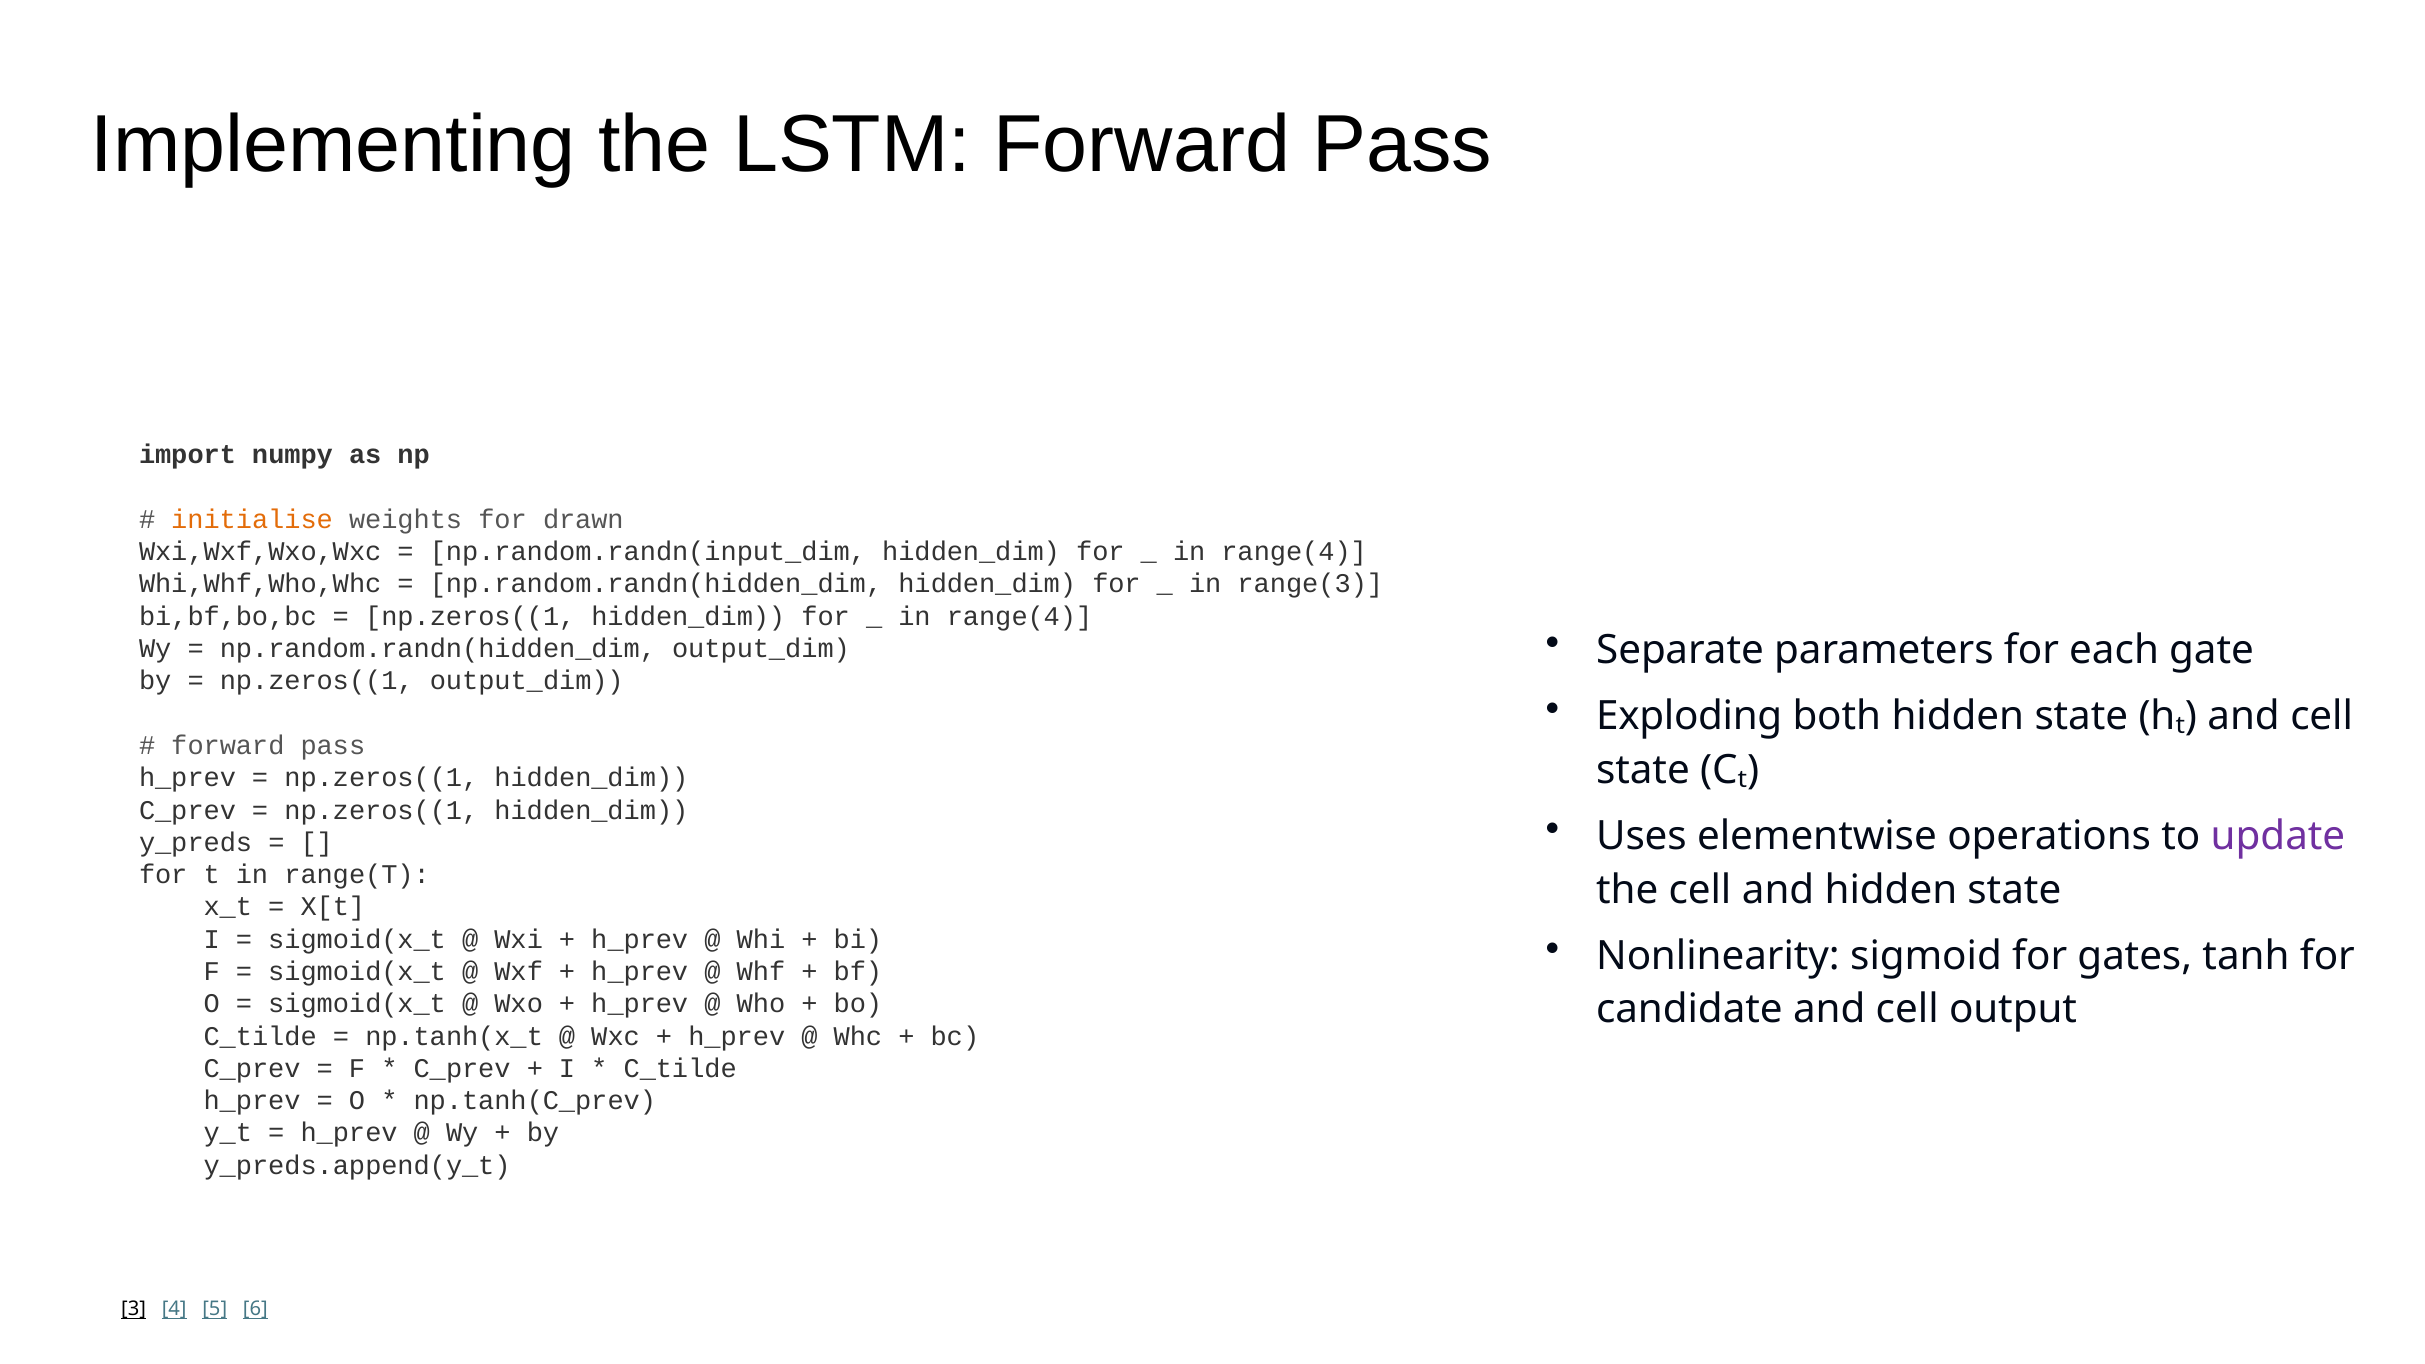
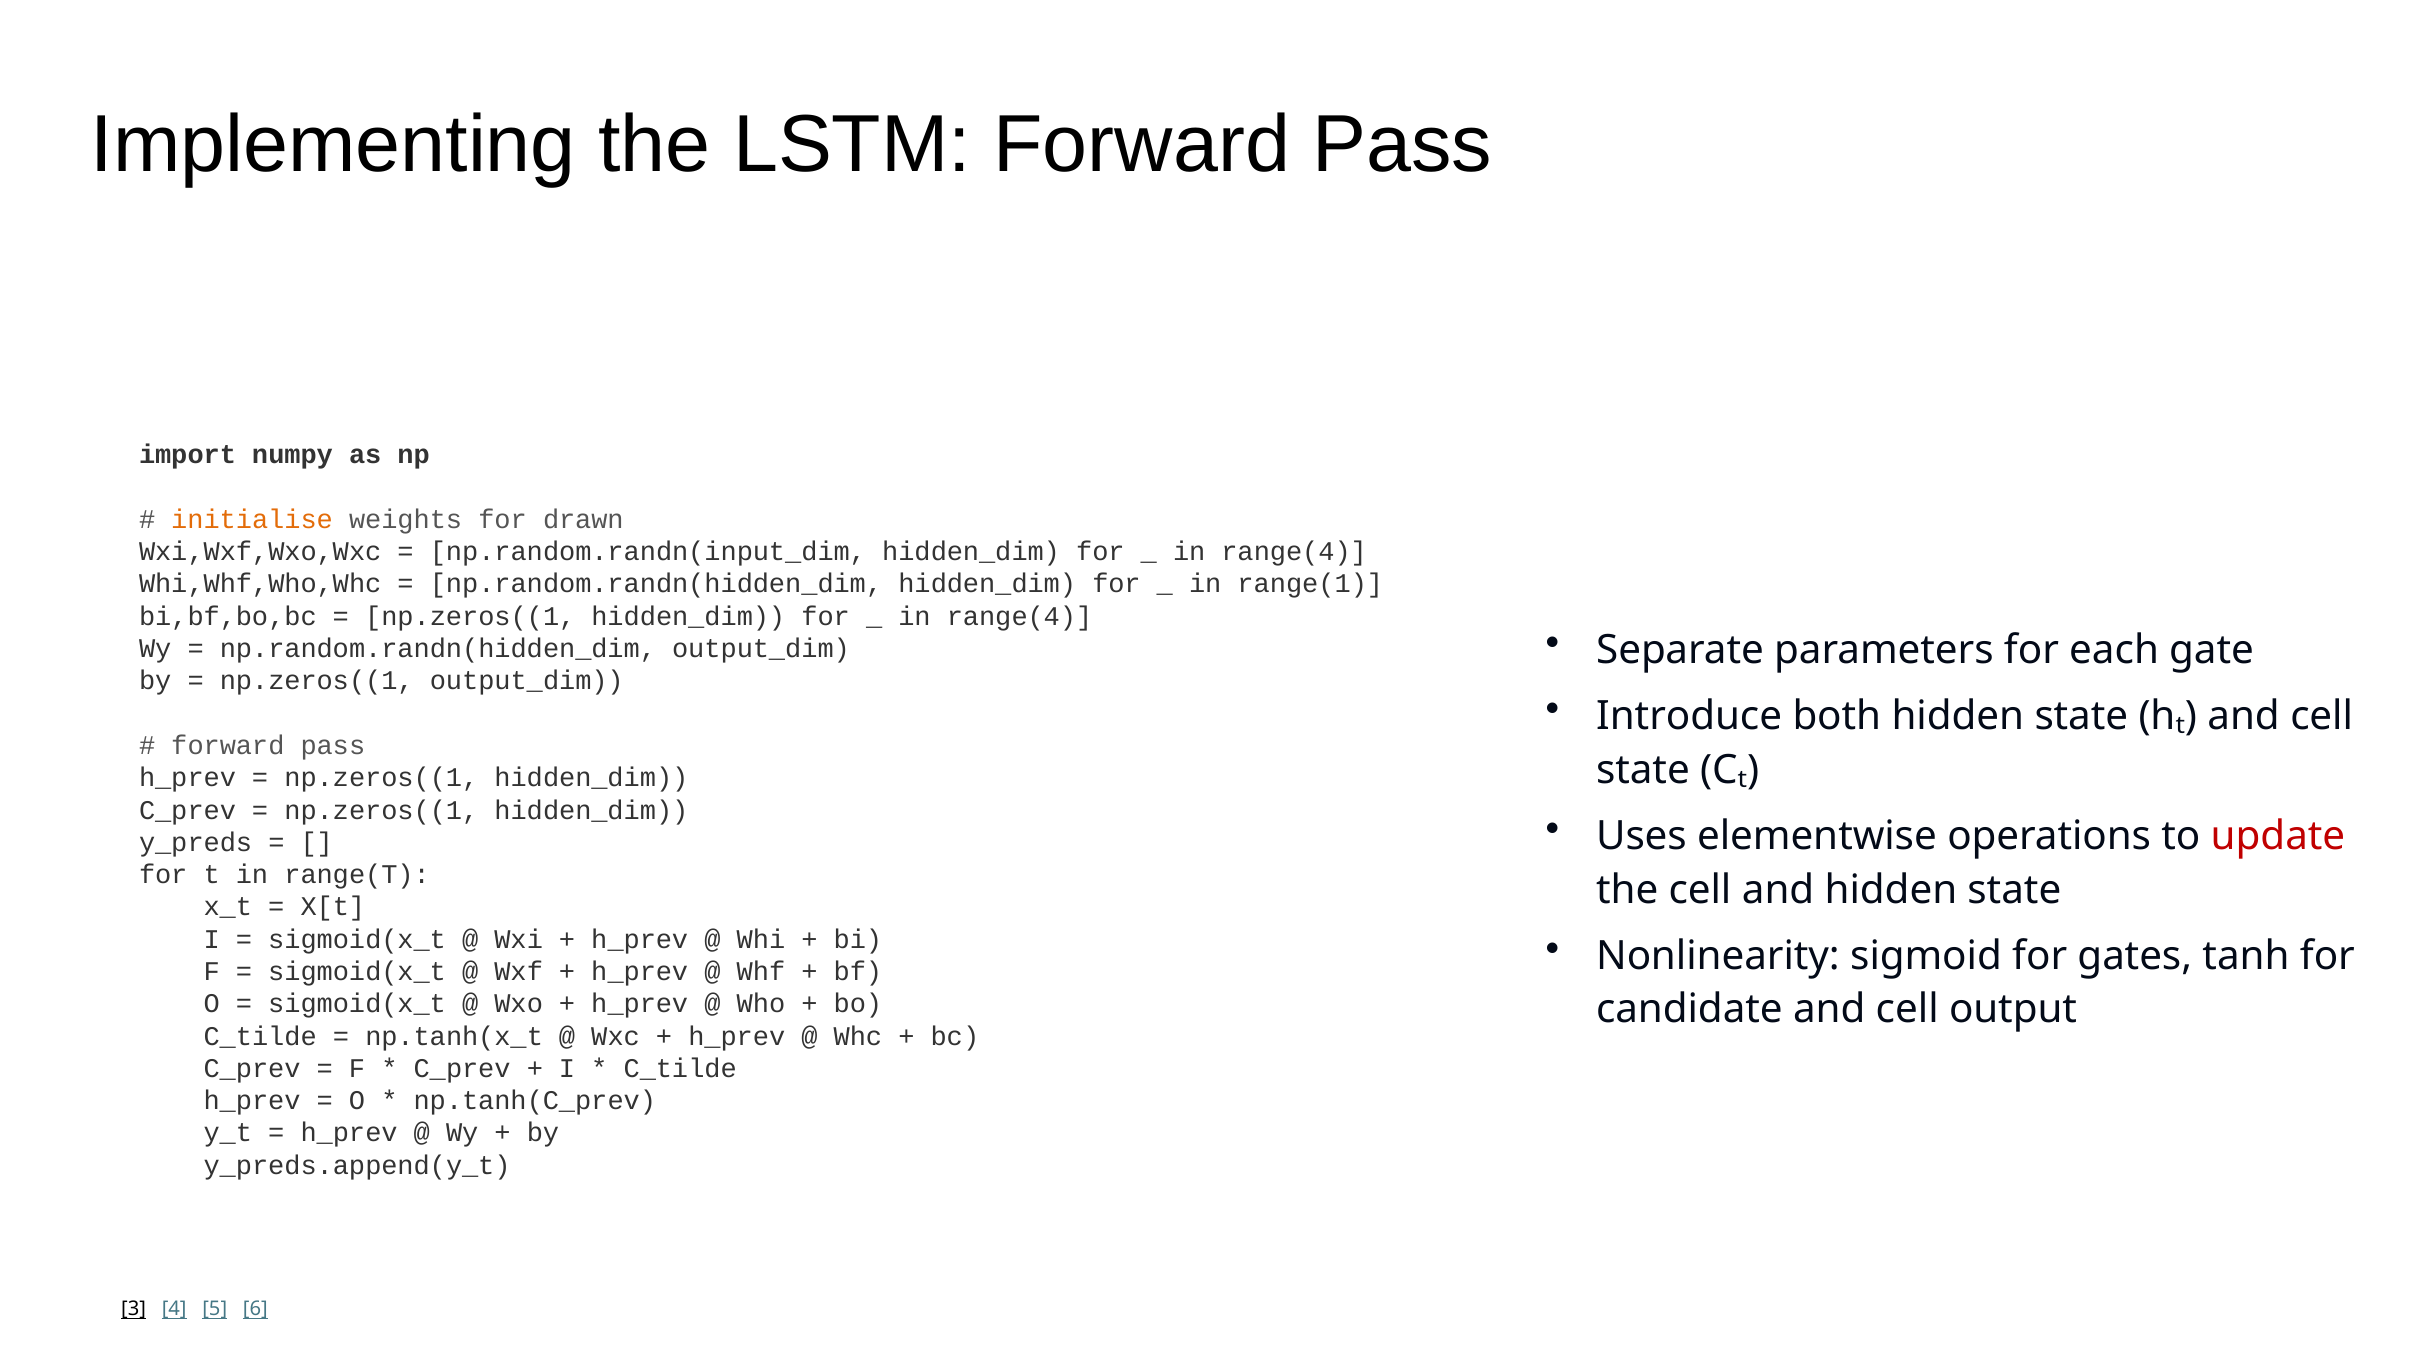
range(3: range(3 -> range(1 (1310, 584)
Exploding: Exploding -> Introduce (1689, 716)
update colour: purple -> red (2278, 836)
